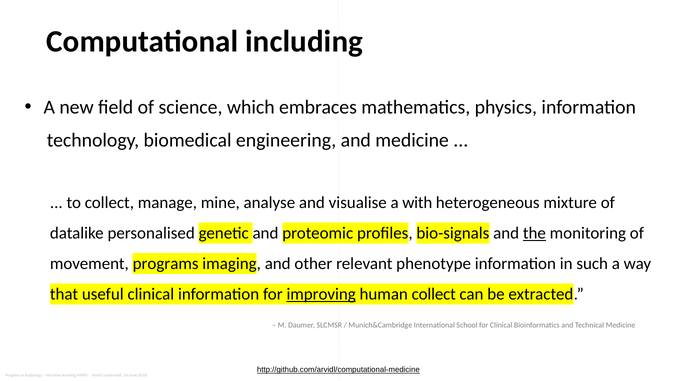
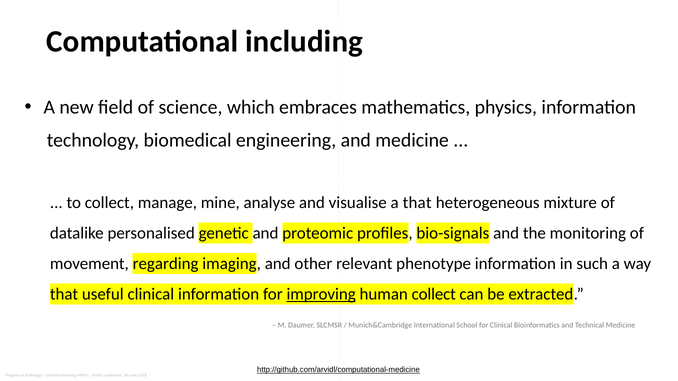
a with: with -> that (417, 203)
the underline: present -> none (534, 233)
programs: programs -> regarding (166, 264)
